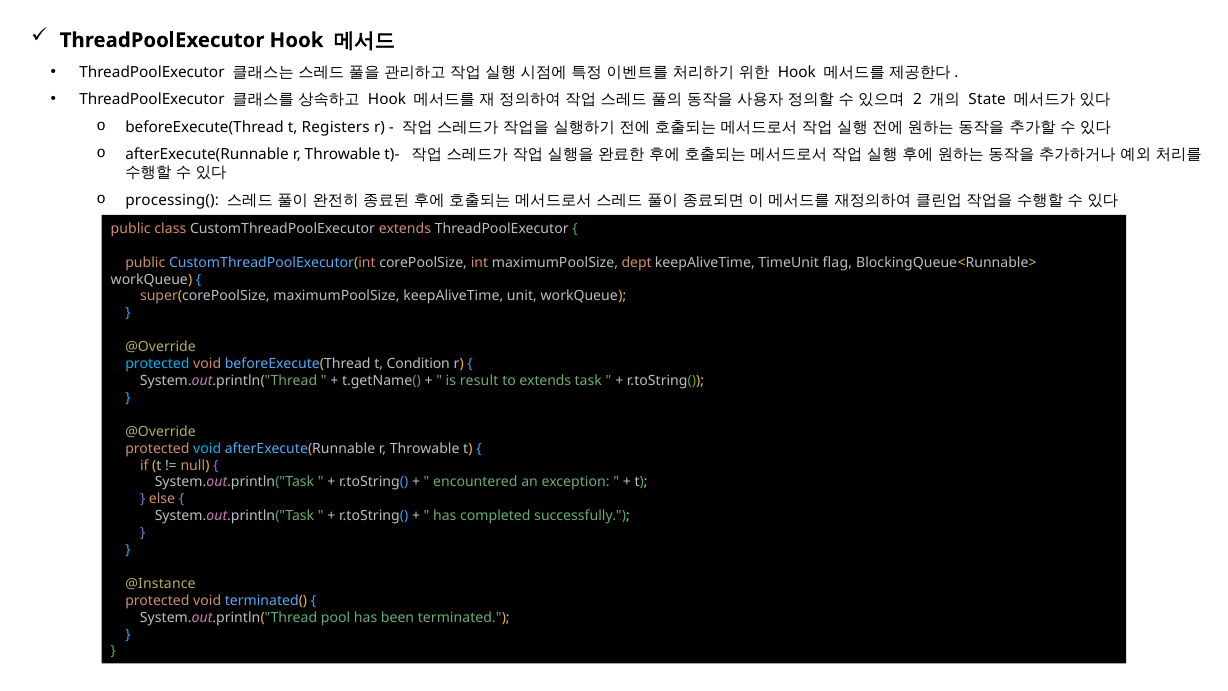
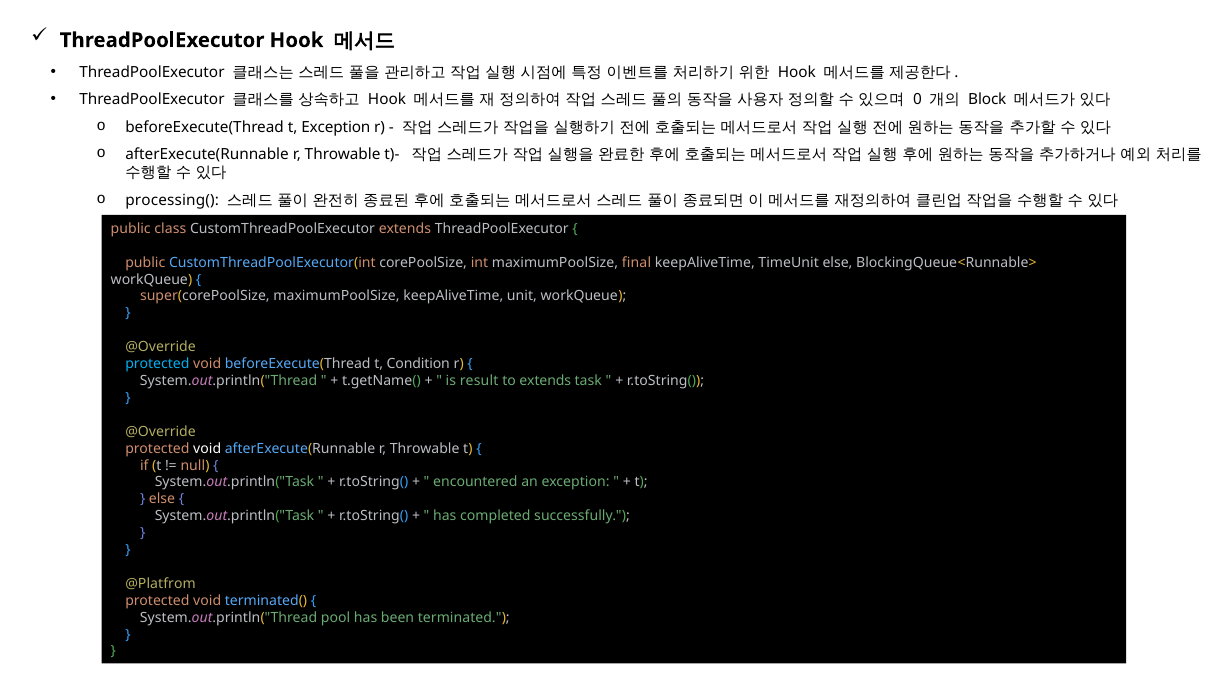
2: 2 -> 0 (917, 100)
State: State -> Block (987, 100)
t Registers: Registers -> Exception (336, 127)
dept: dept -> final (637, 262)
TimeUnit flag: flag -> else (837, 262)
void colour: light blue -> white (207, 448)
@Instance: @Instance -> @Platfrom (161, 583)
